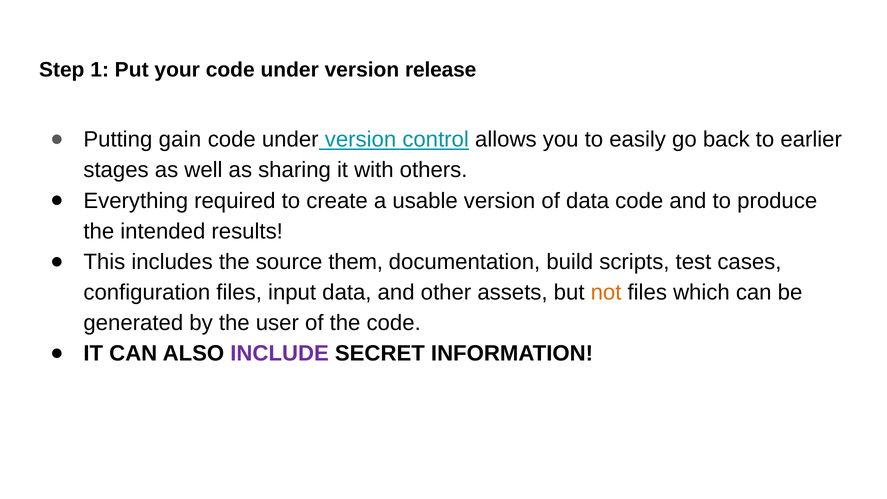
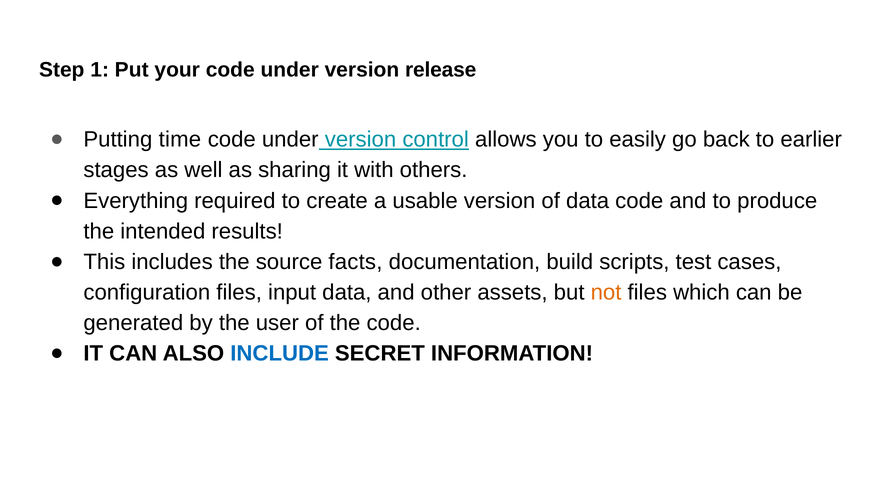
gain: gain -> time (180, 139)
them: them -> facts (355, 262)
INCLUDE colour: purple -> blue (280, 354)
